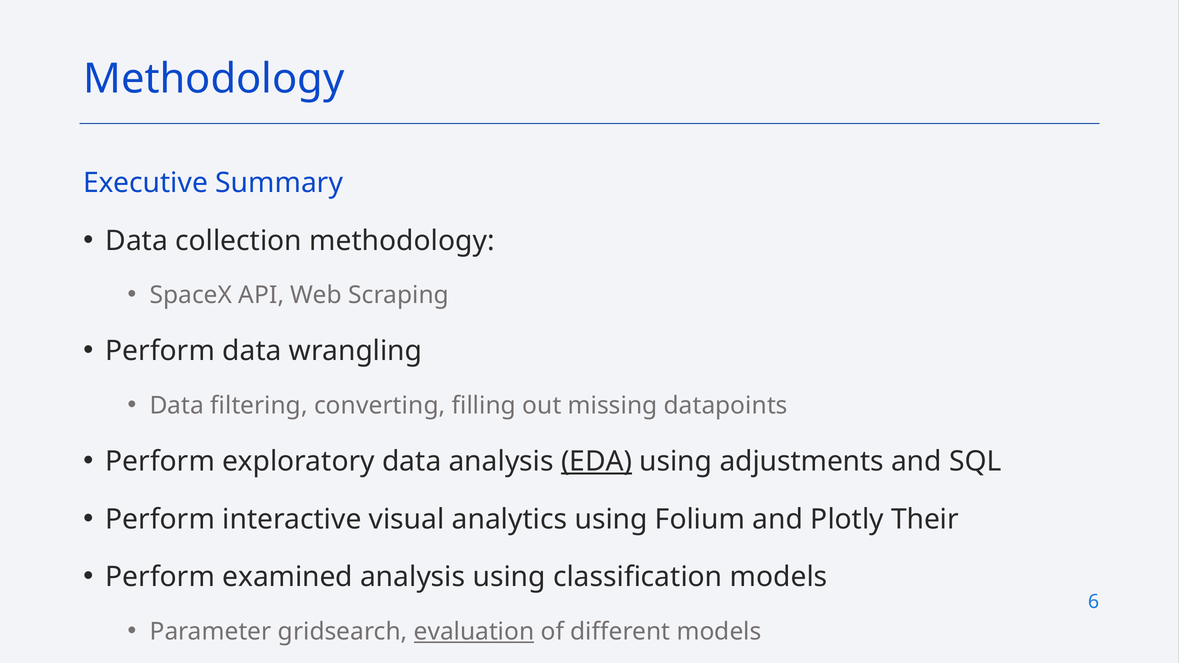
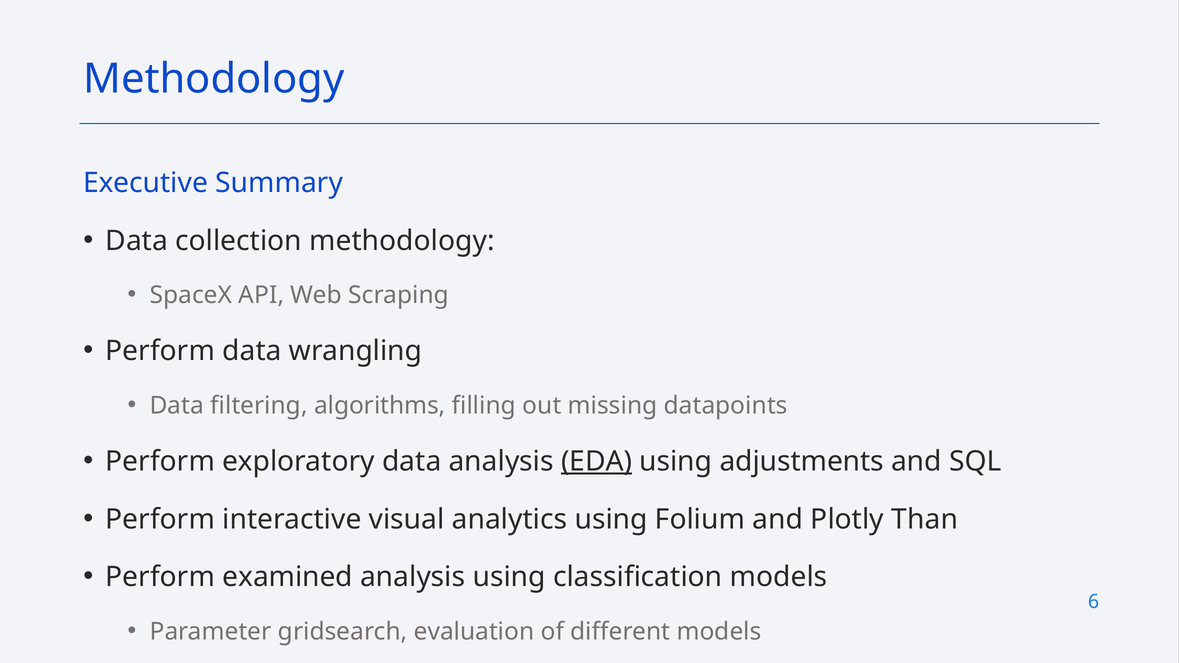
converting: converting -> algorithms (380, 406)
Their: Their -> Than (925, 519)
evaluation underline: present -> none (474, 632)
